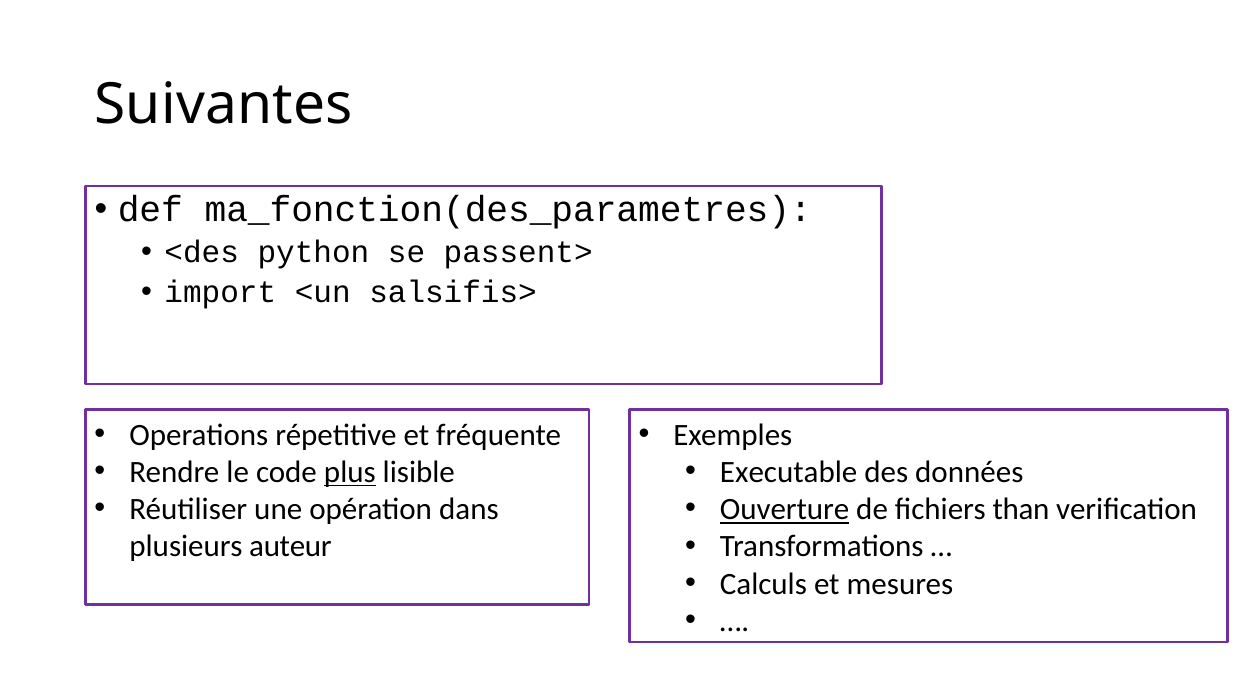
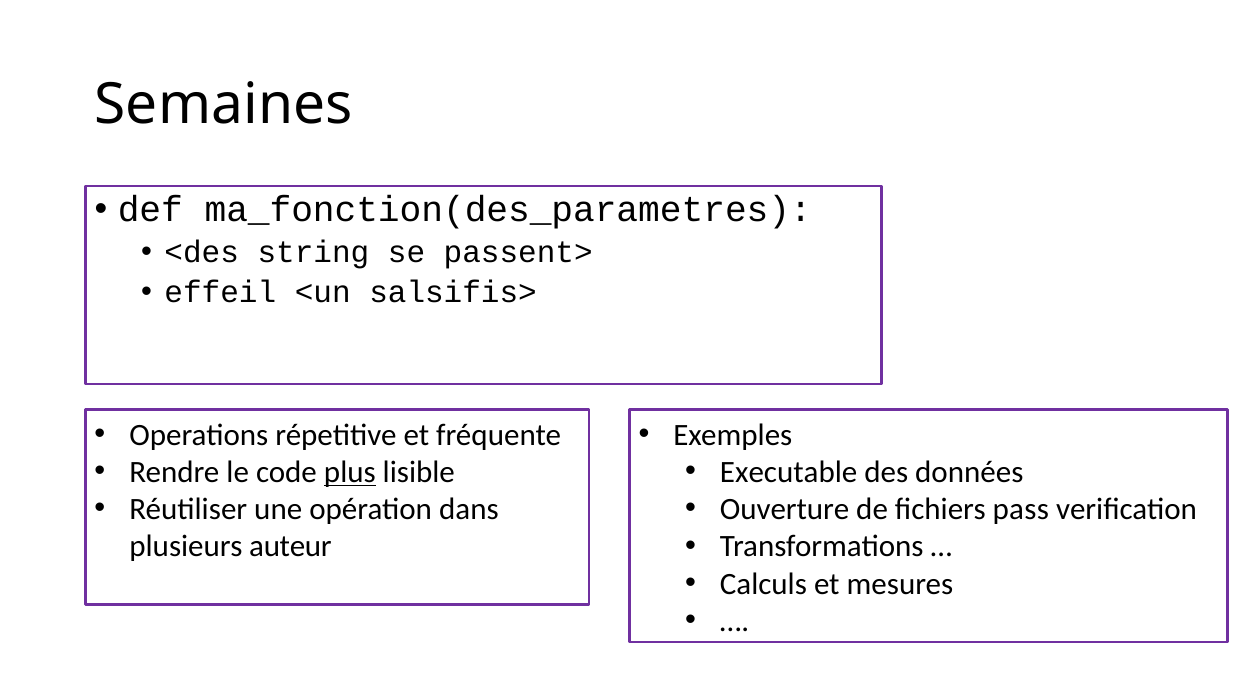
Suivantes: Suivantes -> Semaines (224, 104)
python: python -> string (313, 253)
import: import -> effeil (220, 292)
Ouverture underline: present -> none (785, 509)
than: than -> pass (1021, 509)
